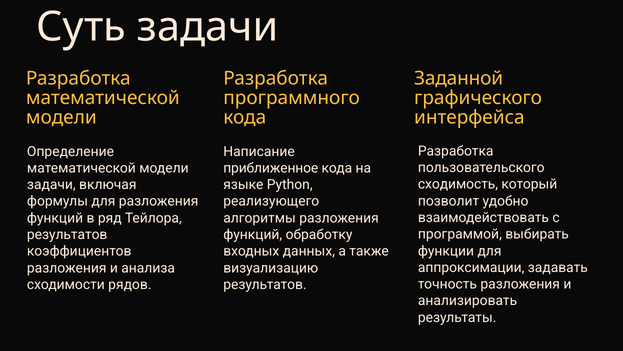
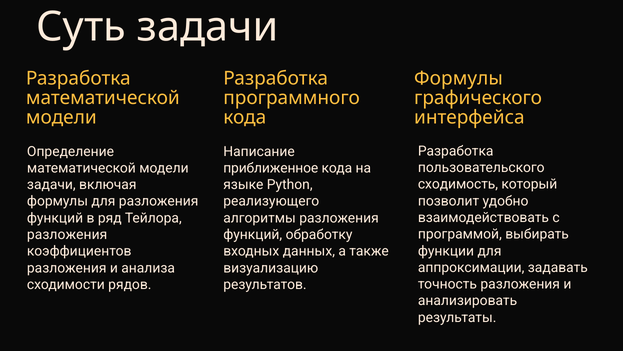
Заданной: Заданной -> Формулы (459, 78)
результатов: результатов -> разложения (67, 234)
